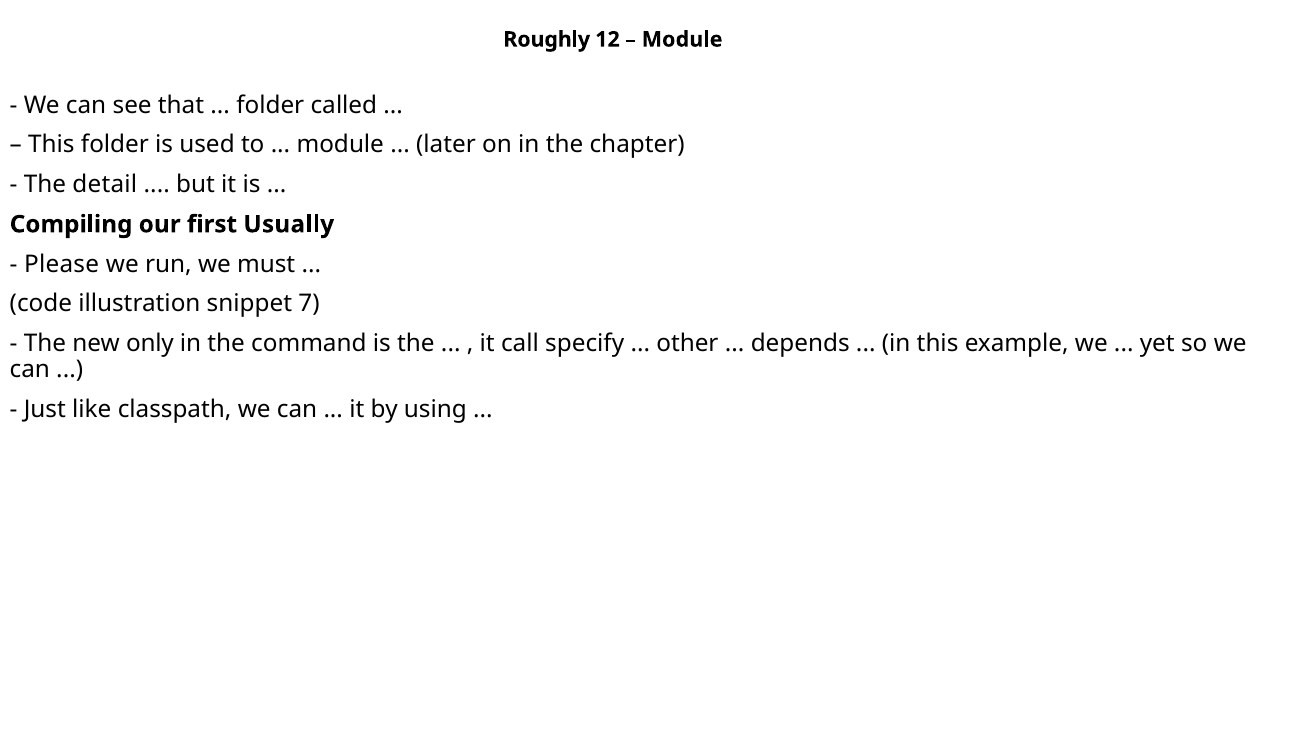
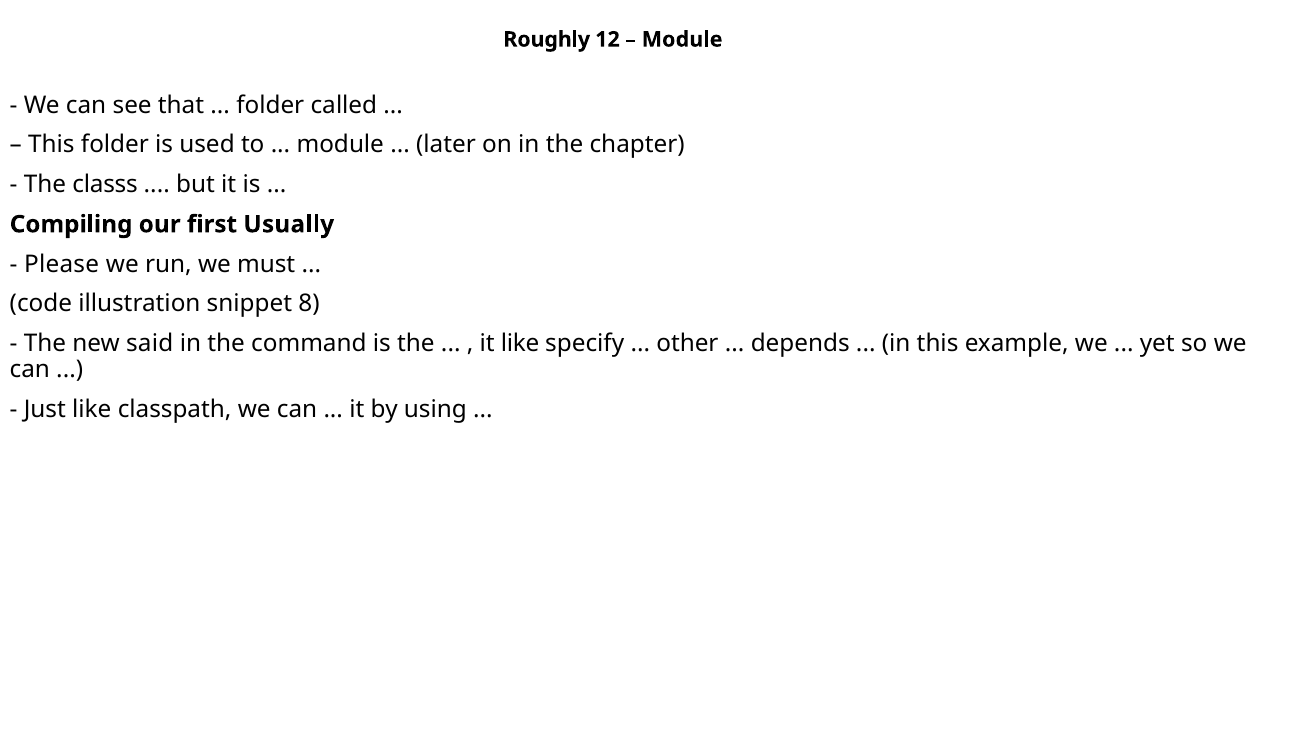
detail: detail -> classs (105, 185)
7: 7 -> 8 (309, 304)
only: only -> said (150, 344)
it call: call -> like (520, 344)
